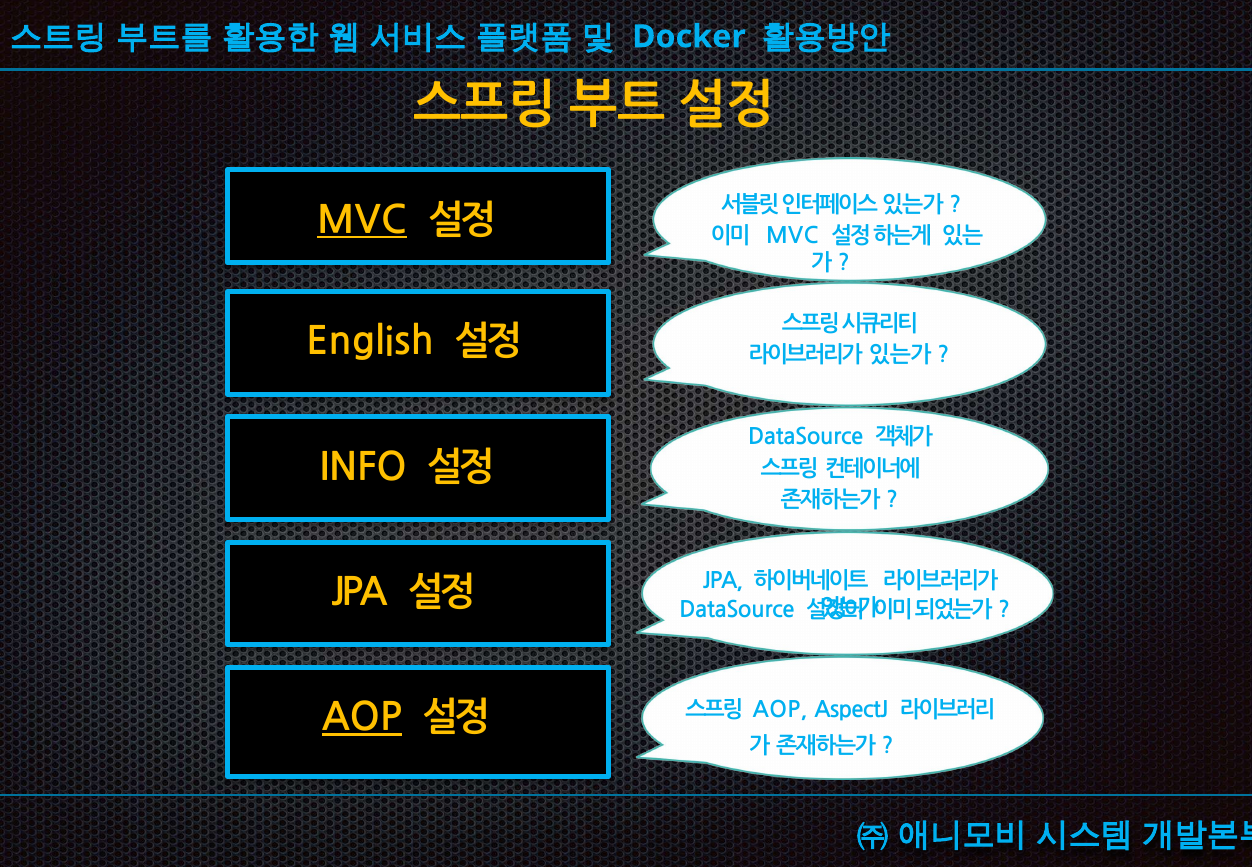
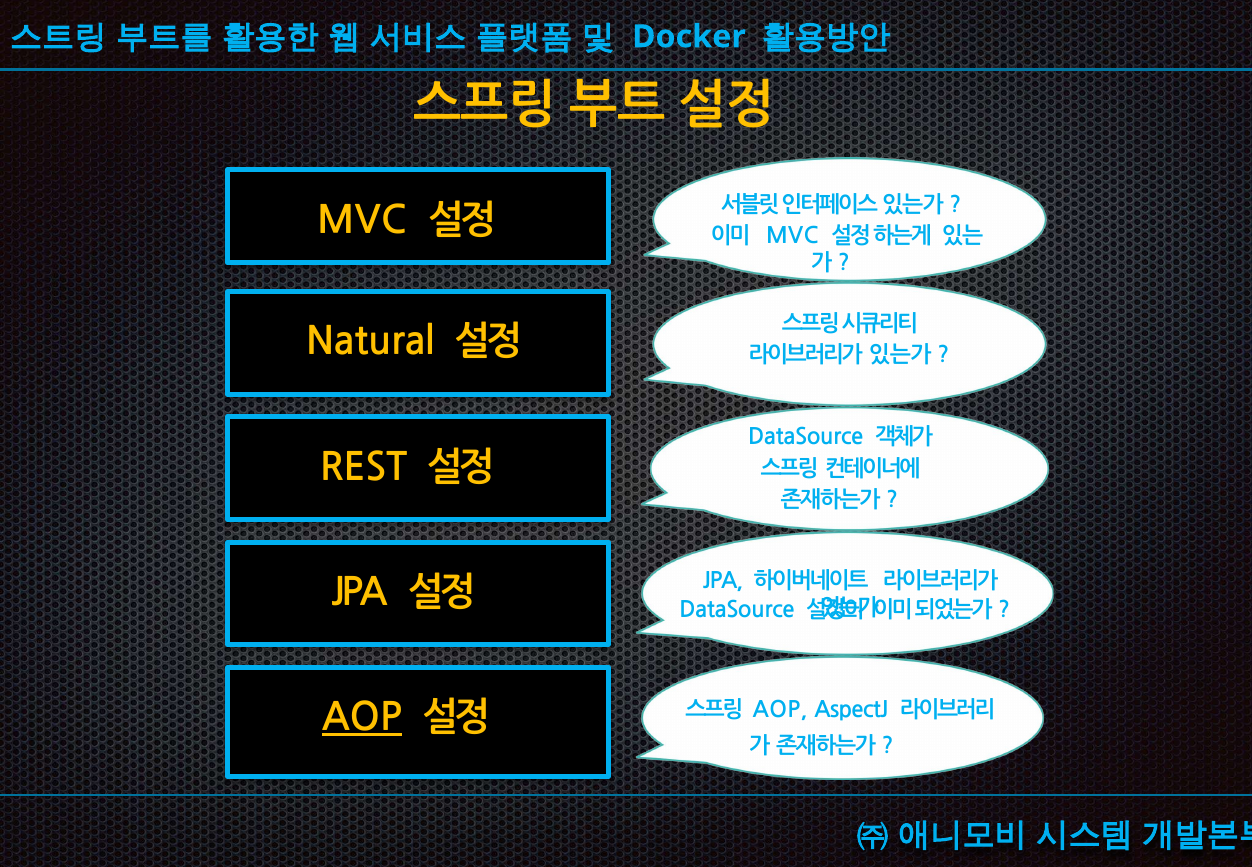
MVC underline: present -> none (362, 220)
English: English -> Natural (370, 342)
INFO: INFO -> REST (363, 467)
